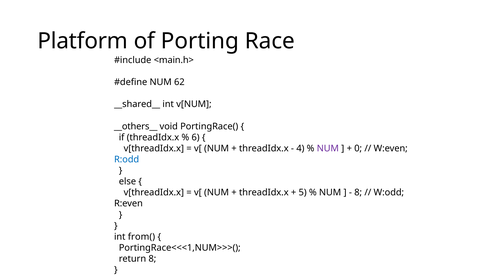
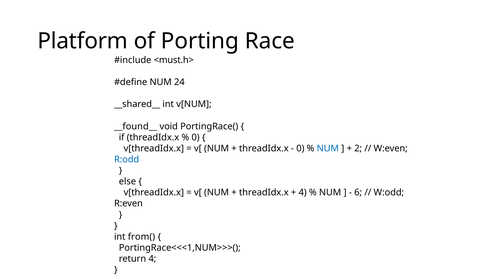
<main.h>: <main.h> -> <must.h> (174, 60)
62: 62 -> 24 (179, 82)
__others__: __others__ -> __found__ (136, 126)
6: 6 -> 0 (196, 137)
4: 4 -> 0 (300, 149)
NUM colour: purple -> blue (328, 149)
0: 0 -> 2 (358, 149)
5: 5 -> 4 (303, 193)
8: 8 -> 6 (358, 193)
return 8: 8 -> 4 (152, 259)
